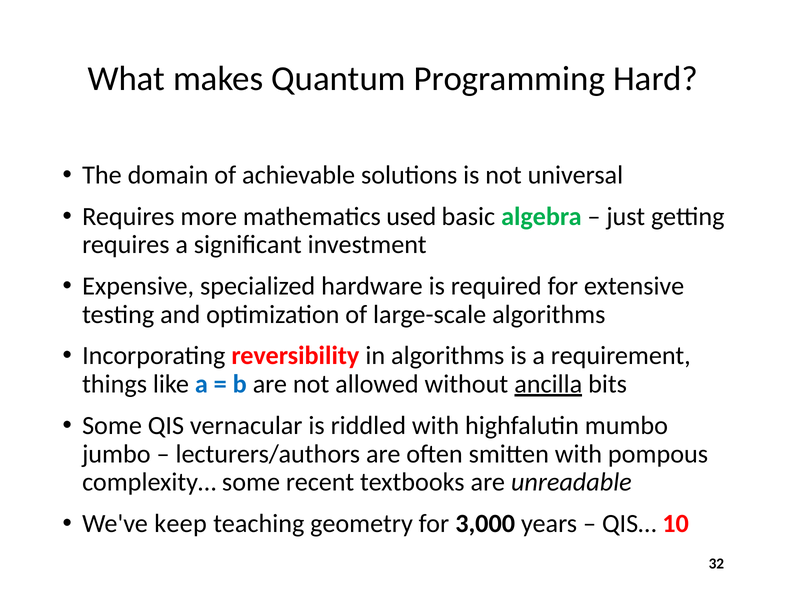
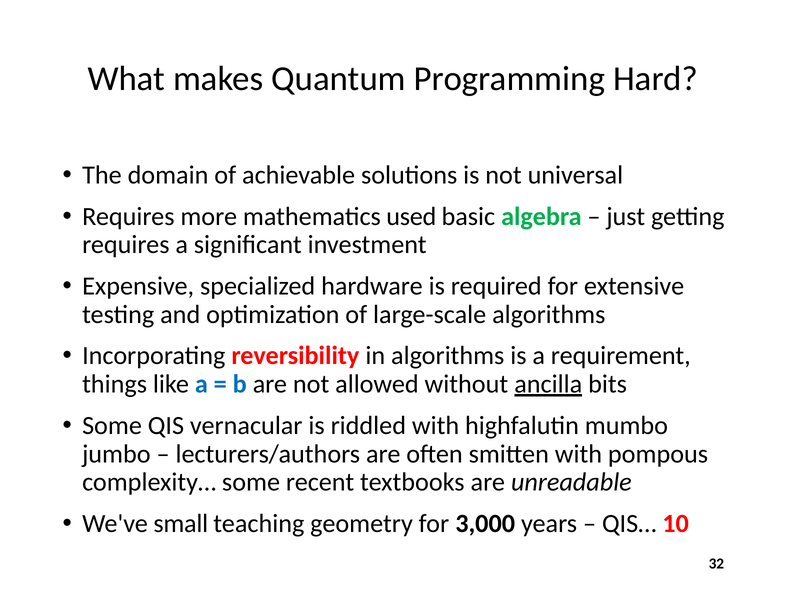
keep: keep -> small (181, 523)
